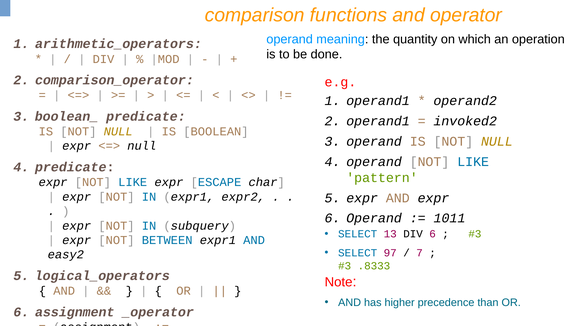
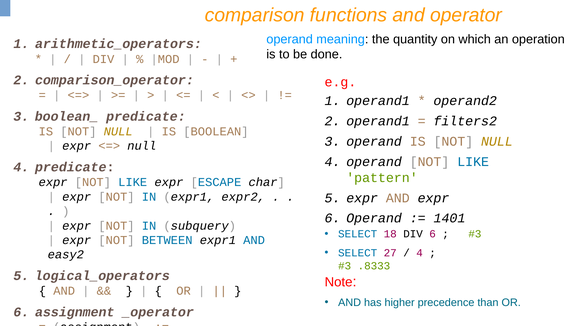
invoked2: invoked2 -> filters2 (465, 121)
1011: 1011 -> 1401 (449, 218)
13: 13 -> 18 (390, 234)
97: 97 -> 27 (390, 253)
7: 7 -> 4 (420, 253)
